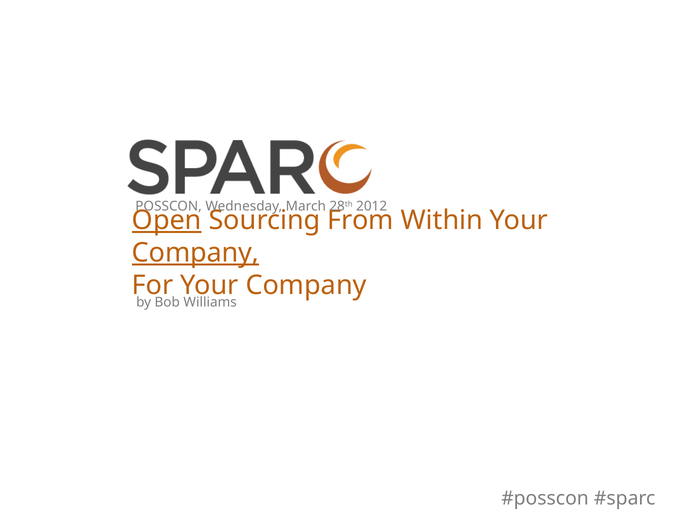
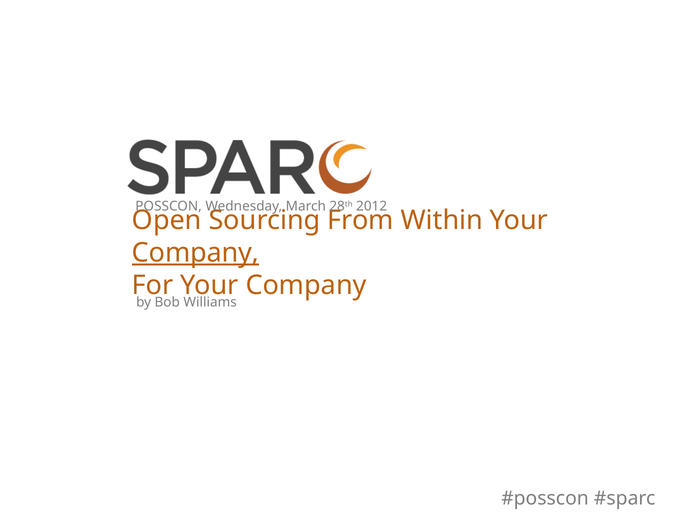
Open underline: present -> none (167, 220)
